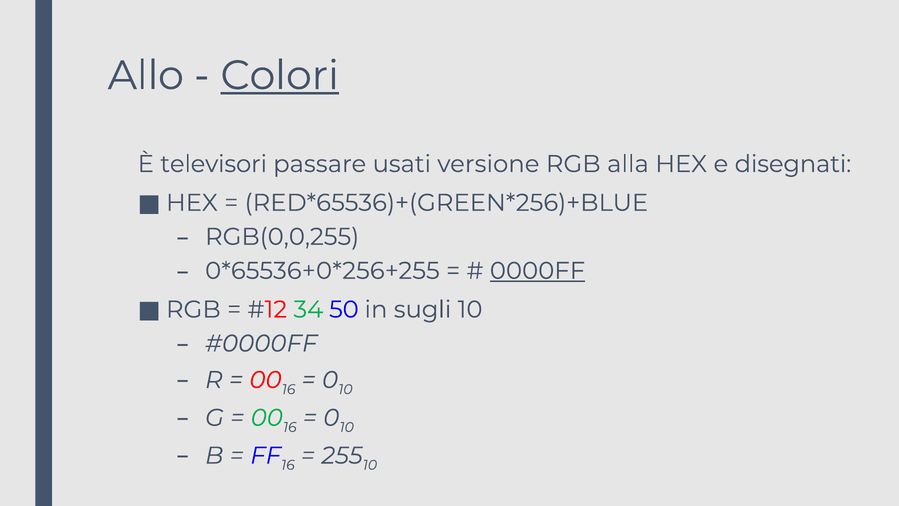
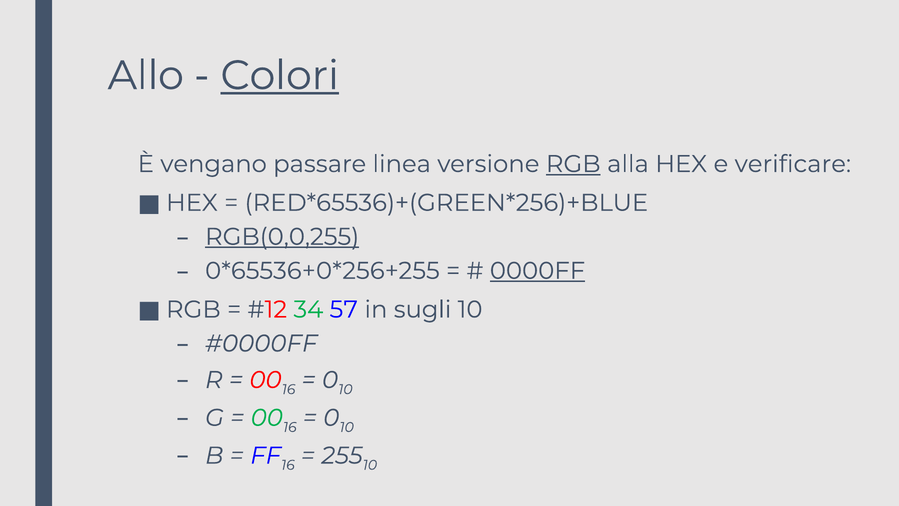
televisori: televisori -> vengano (214, 164)
usati: usati -> linea (402, 164)
RGB underline: none -> present (573, 164)
disegnati: disegnati -> verificare (793, 164)
RGB(0,0,255 underline: none -> present (282, 237)
50: 50 -> 57 (344, 309)
